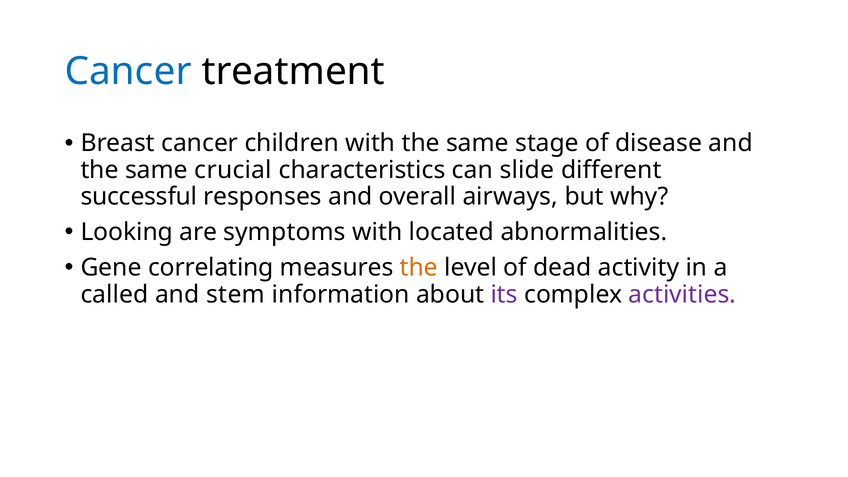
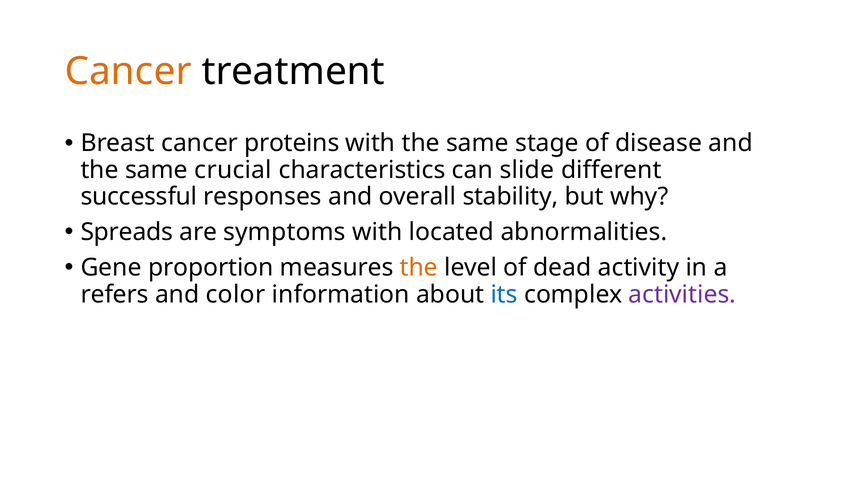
Cancer colour: blue -> orange (128, 71)
children: children -> proteins (292, 143)
airways: airways -> stability (510, 197)
Looking: Looking -> Spreads (127, 232)
correlating: correlating -> proportion (211, 268)
called: called -> refers (115, 294)
stem: stem -> color (236, 294)
its colour: purple -> blue (504, 294)
